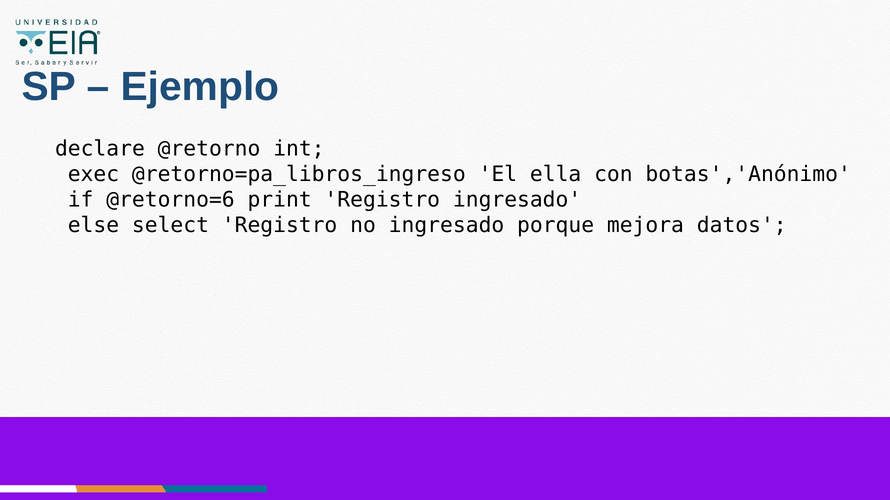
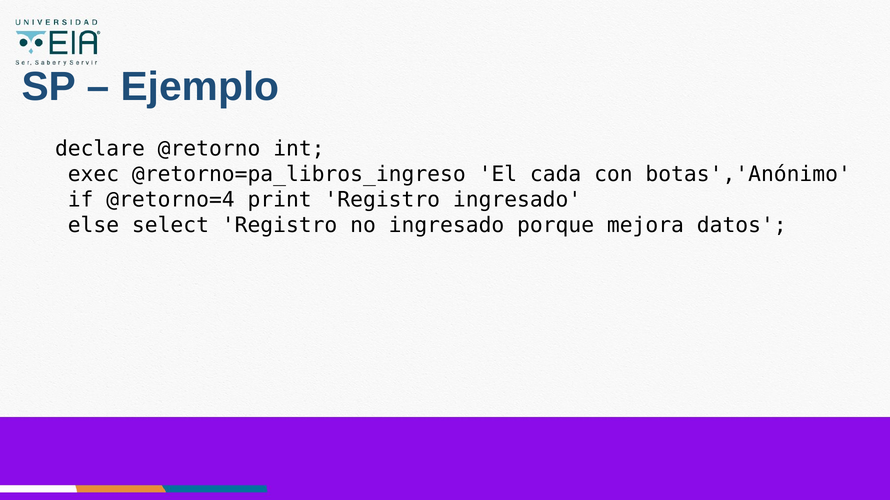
ella: ella -> cada (556, 174)
@retorno=6: @retorno=6 -> @retorno=4 (170, 200)
